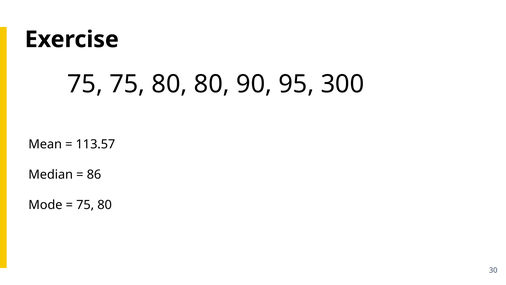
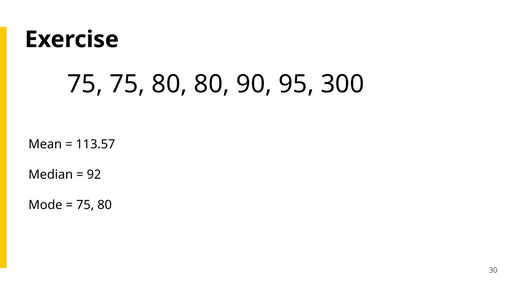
86: 86 -> 92 (94, 174)
